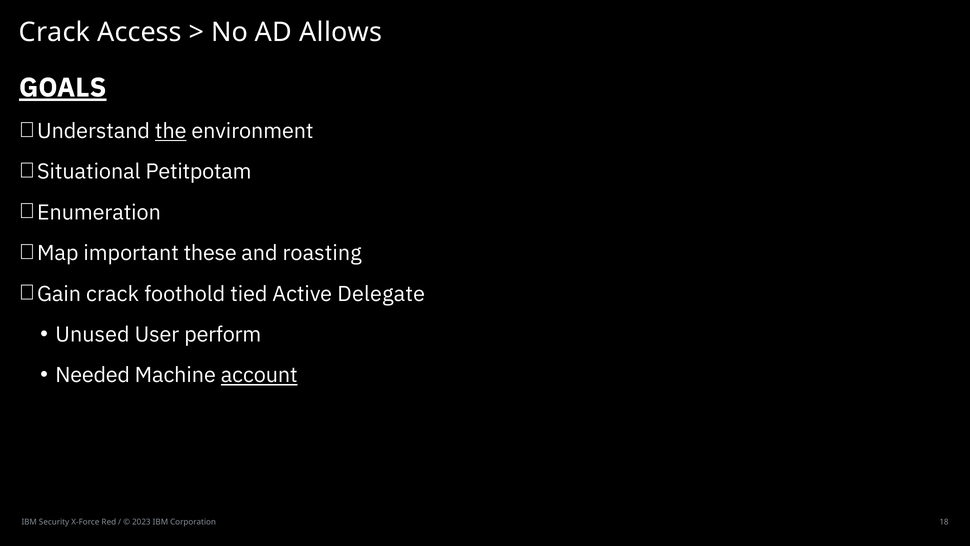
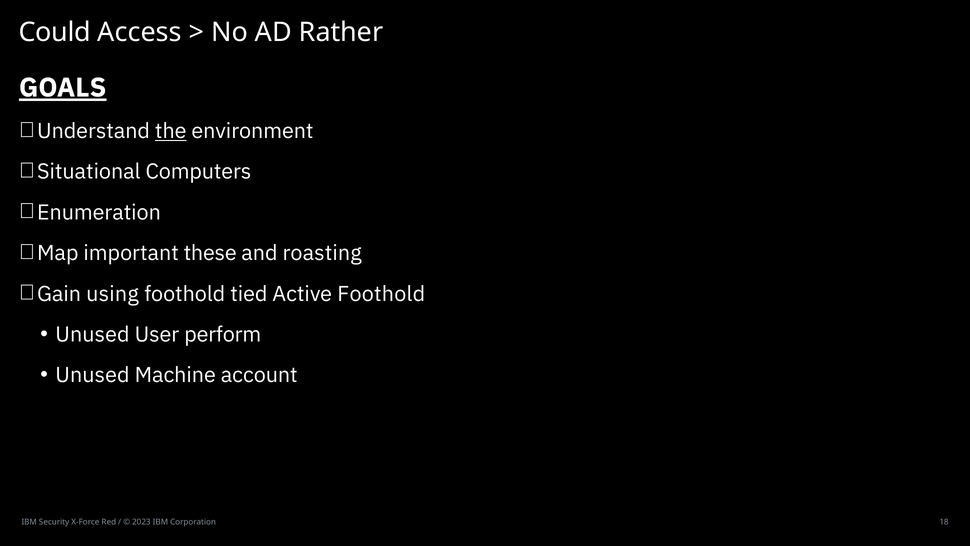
Crack: Crack -> Could (55, 32)
Allows: Allows -> Rather (341, 32)
Petitpotam: Petitpotam -> Computers (198, 172)
crack: crack -> using (113, 294)
Active Delegate: Delegate -> Foothold (381, 294)
Needed: Needed -> Unused (92, 375)
account underline: present -> none (259, 375)
